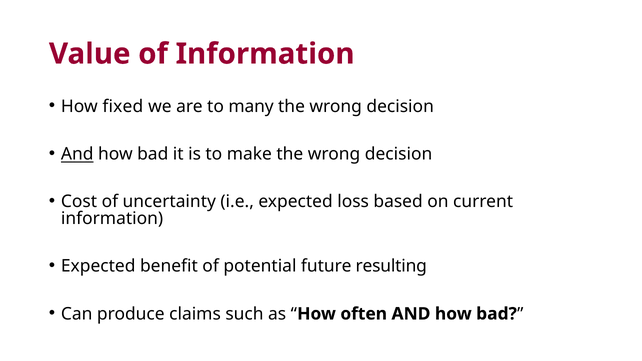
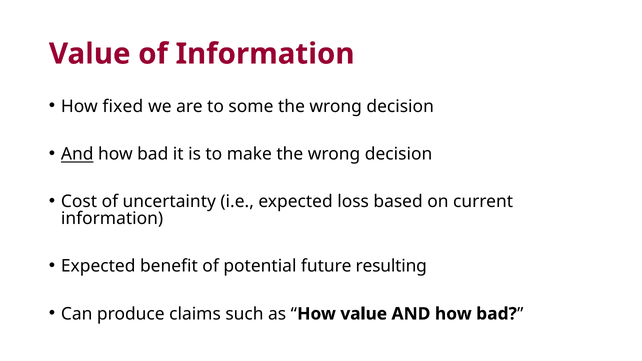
many: many -> some (251, 106)
How often: often -> value (364, 314)
